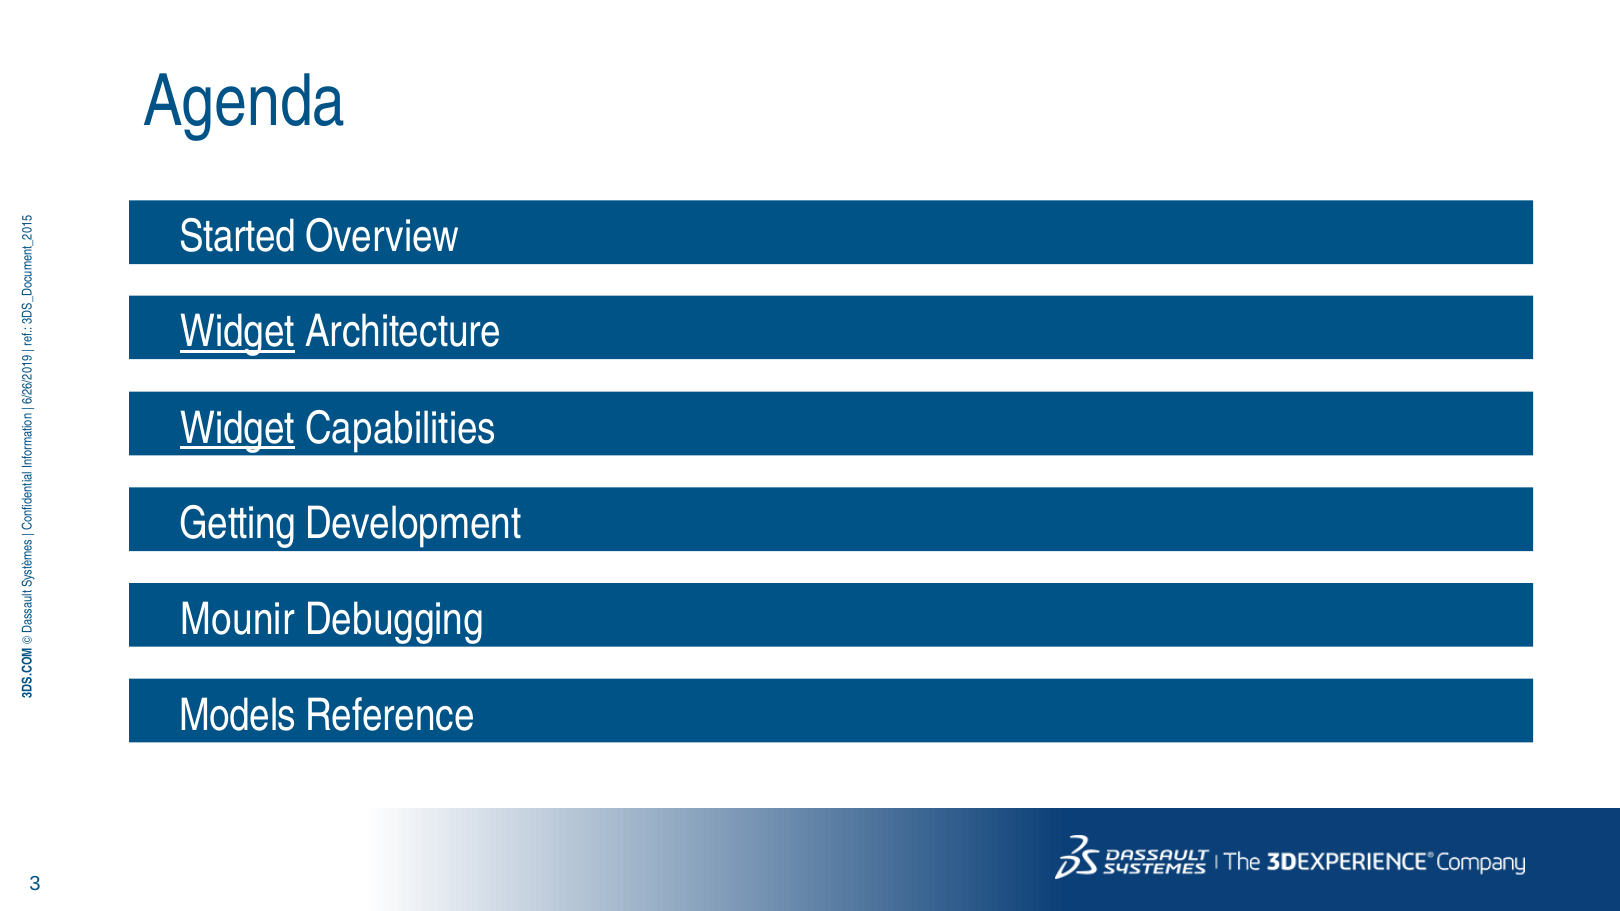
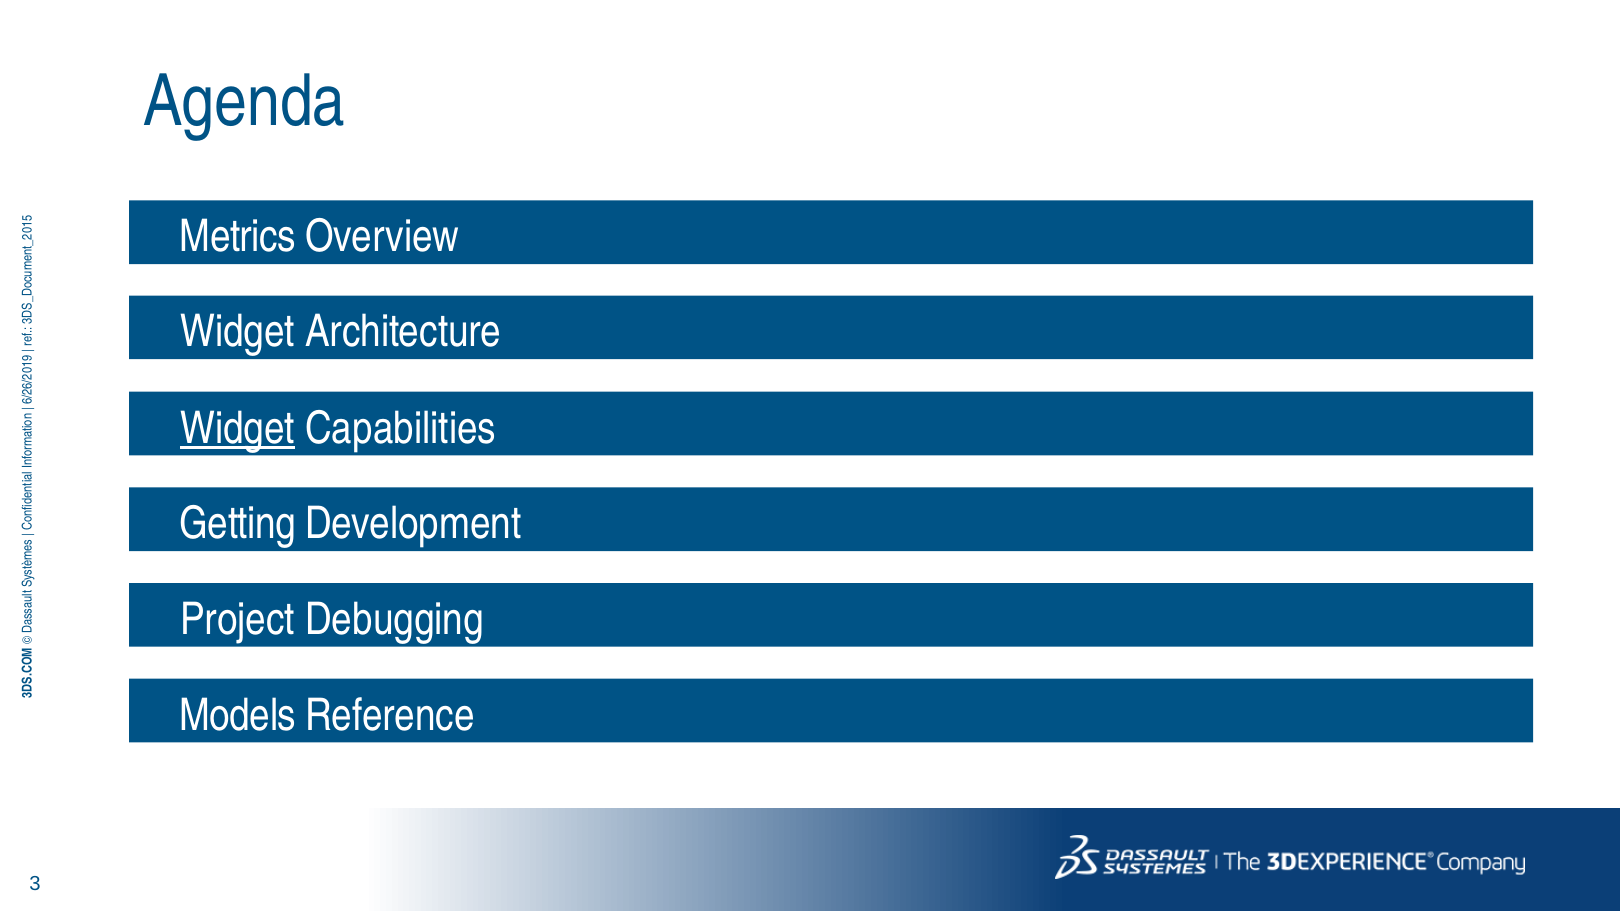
Started: Started -> Metrics (238, 237)
Widget underline: present -> none (238, 332)
Mounir: Mounir -> Project (238, 620)
